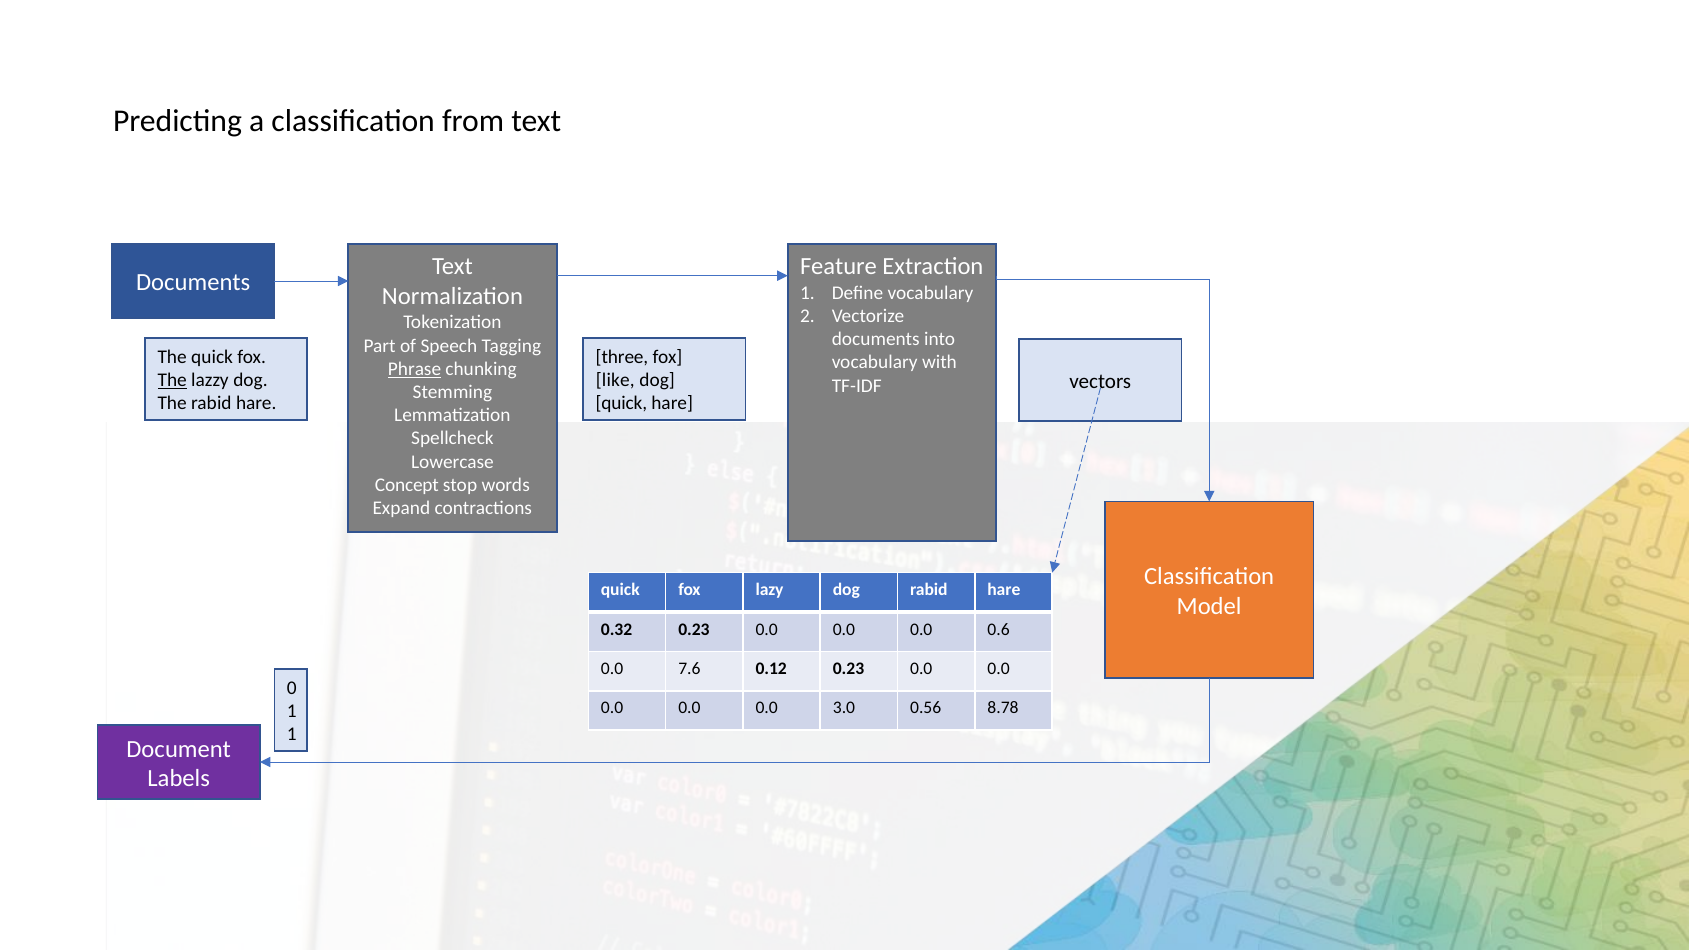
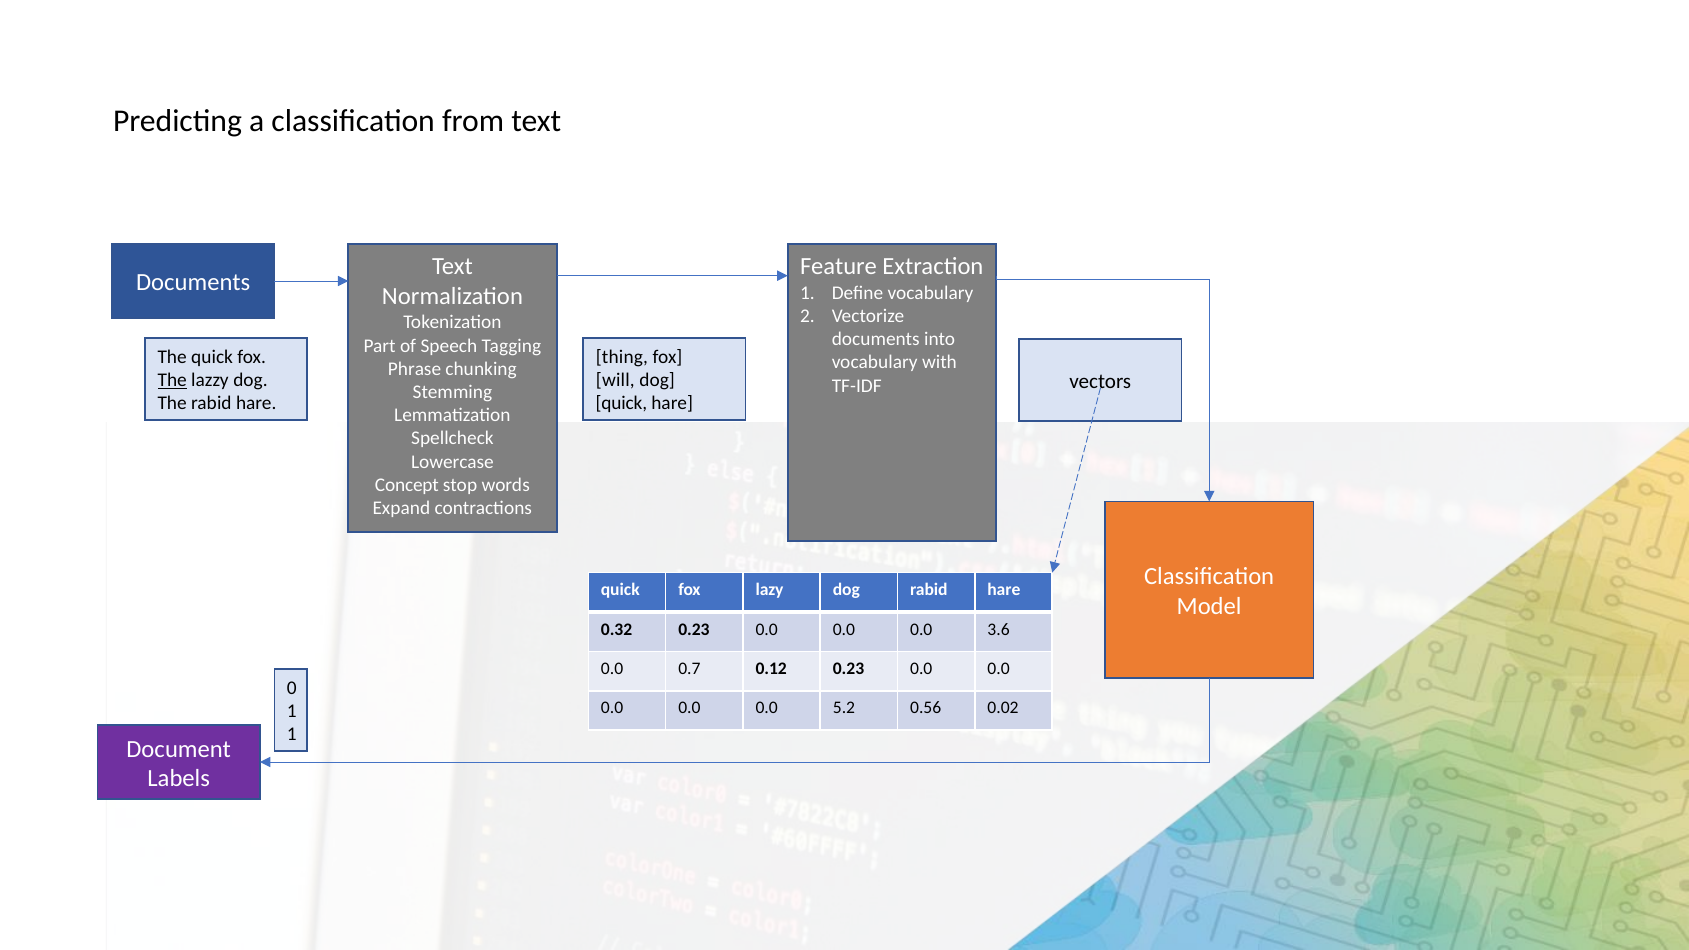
three: three -> thing (622, 357)
Phrase underline: present -> none (415, 369)
like: like -> will (615, 380)
0.6: 0.6 -> 3.6 (999, 629)
7.6: 7.6 -> 0.7 (689, 669)
3.0: 3.0 -> 5.2 (844, 708)
8.78: 8.78 -> 0.02 (1003, 708)
